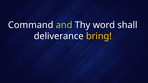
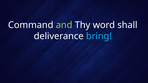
bring colour: yellow -> light blue (99, 36)
